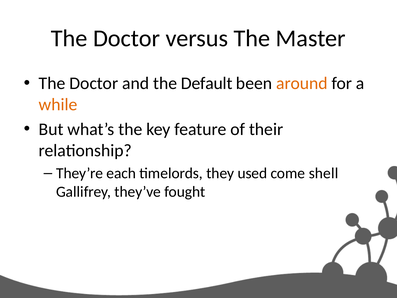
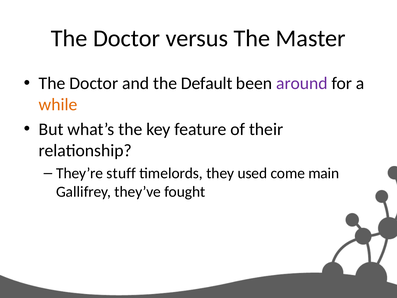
around colour: orange -> purple (302, 83)
each: each -> stuff (121, 173)
shell: shell -> main (324, 173)
